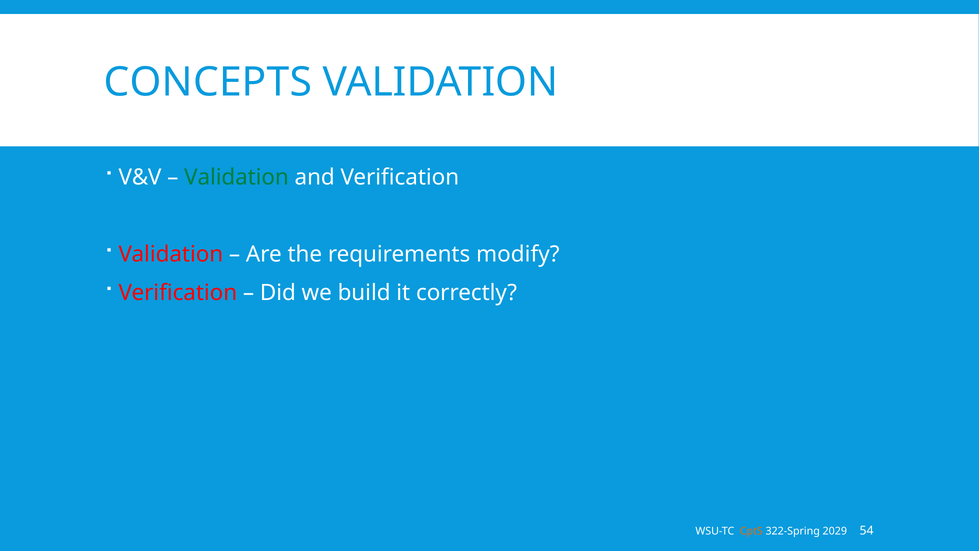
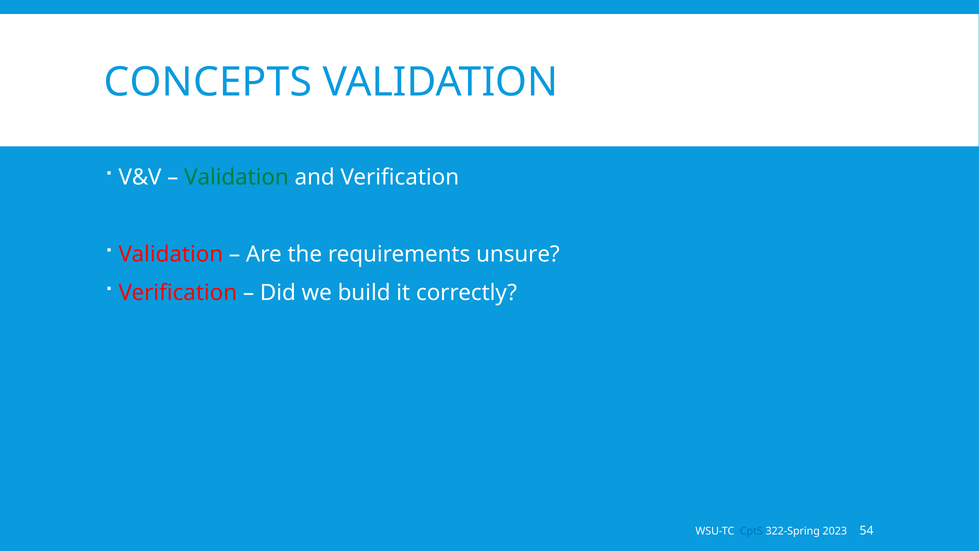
modify: modify -> unsure (518, 254)
CptS colour: orange -> blue (751, 531)
2029: 2029 -> 2023 (835, 531)
